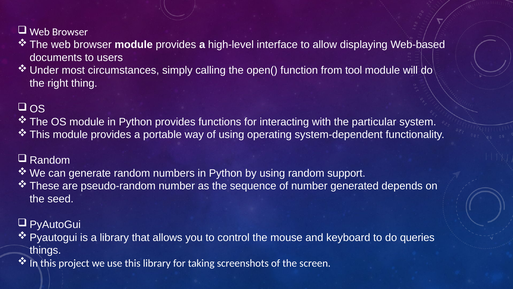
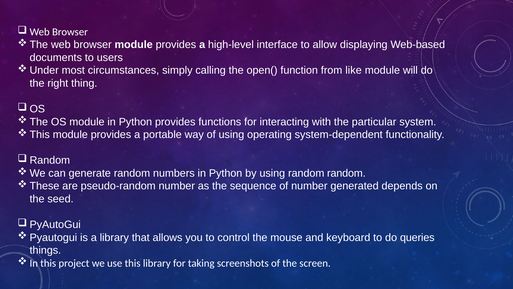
tool: tool -> like (354, 70)
random support: support -> random (346, 173)
